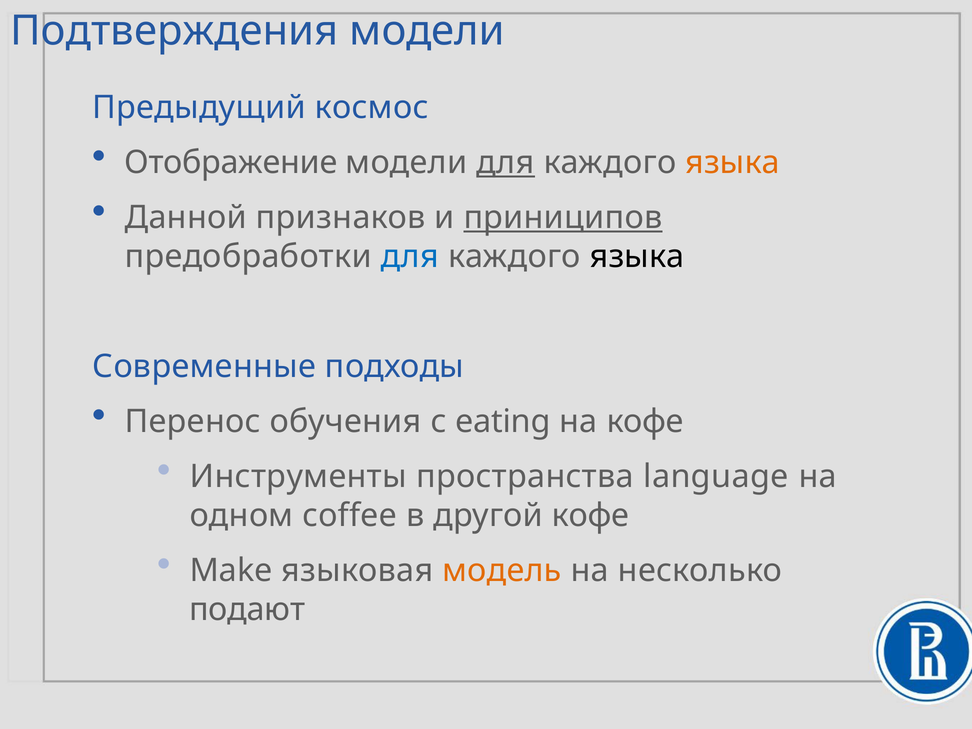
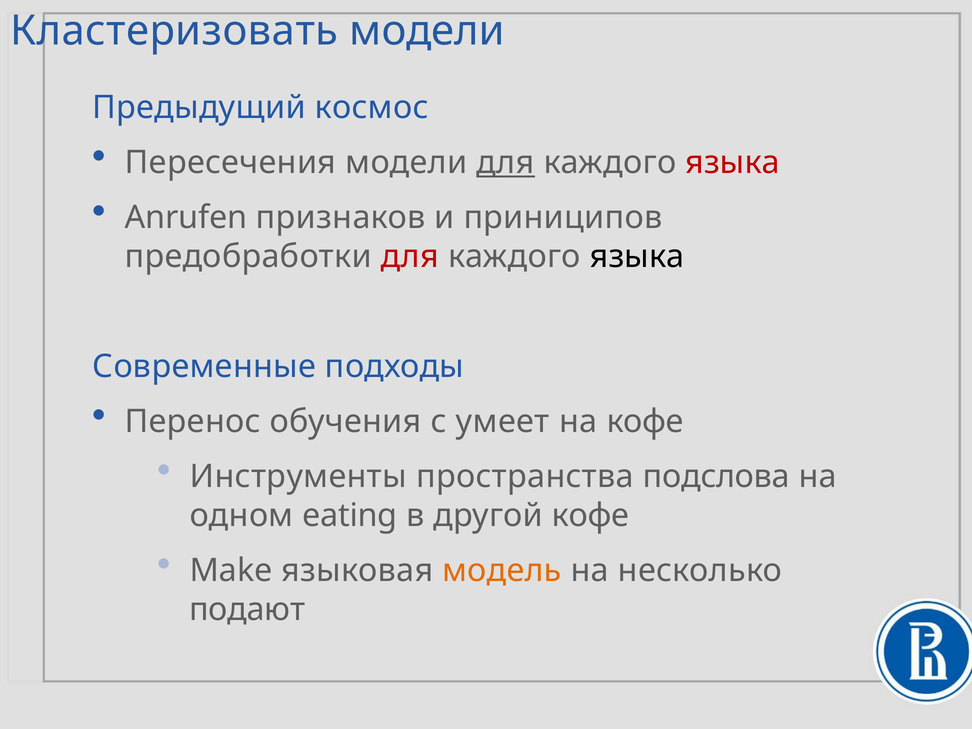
Подтверждения: Подтверждения -> Кластеризовать (174, 31)
Отображение: Отображение -> Пересечения (231, 163)
языка colour: orange -> red (733, 163)
Данной: Данной -> Anrufen (186, 218)
приниципов underline: present -> none (563, 218)
для colour: blue -> red (410, 256)
eating: eating -> умеет (503, 422)
language: language -> подслова (716, 477)
coffee: coffee -> eating (350, 516)
